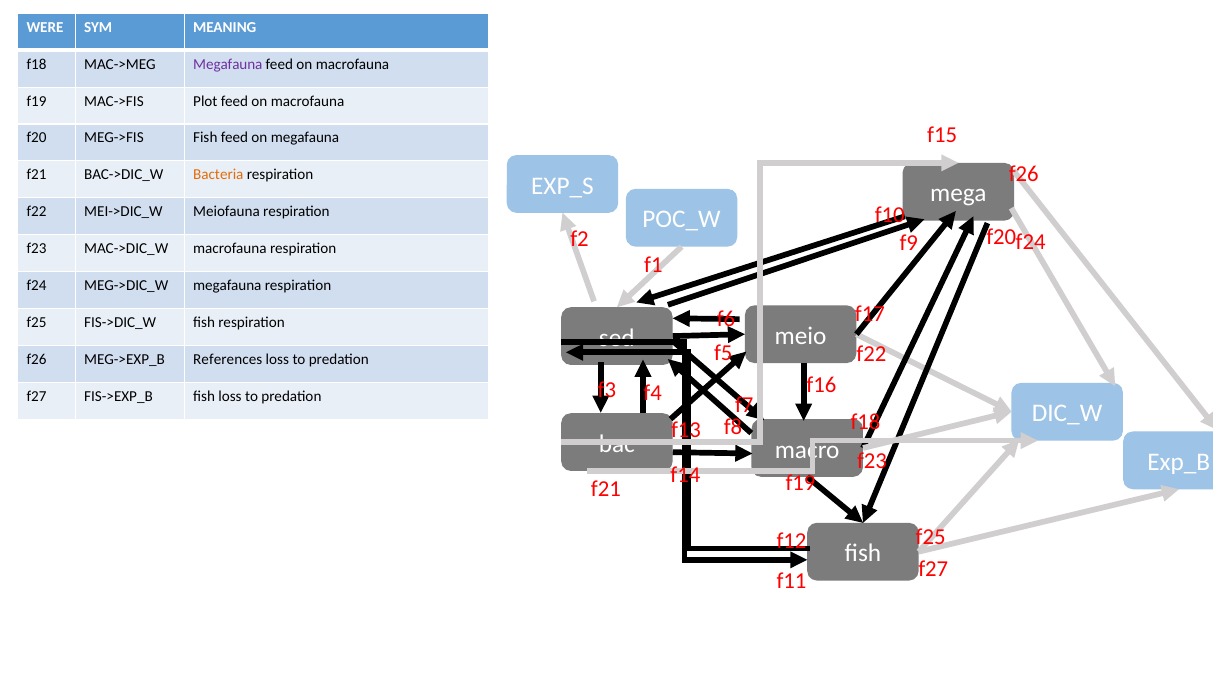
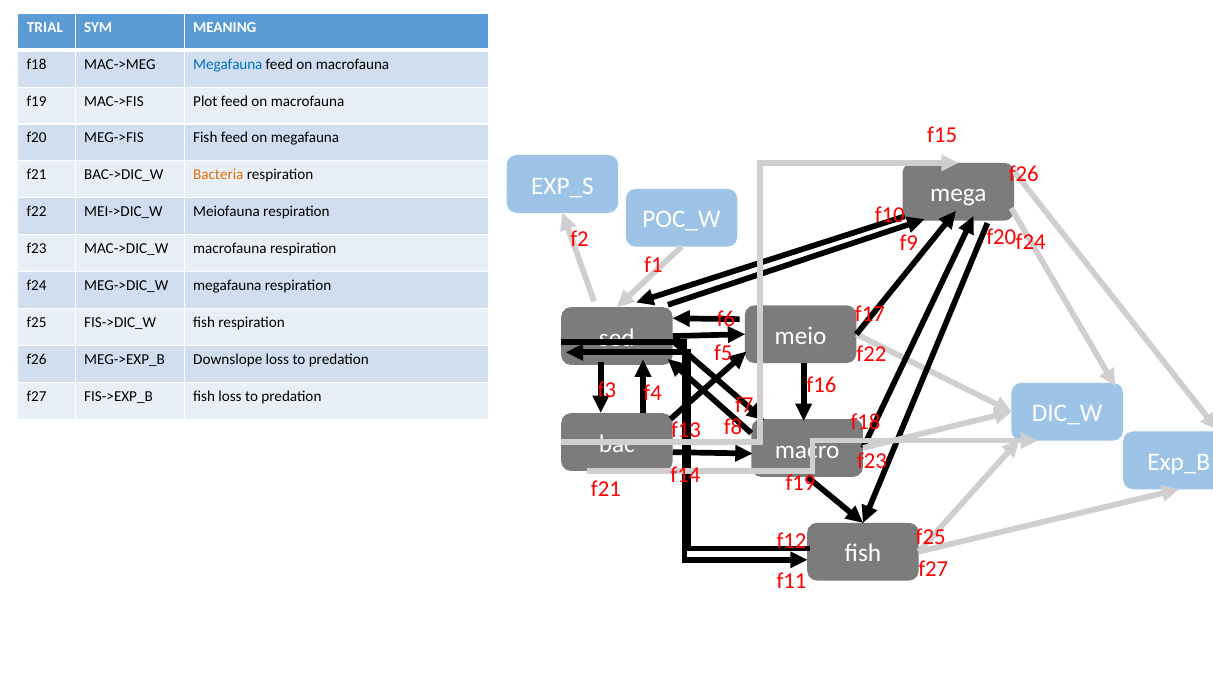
WERE: WERE -> TRIAL (45, 27)
Megafauna colour: purple -> blue (228, 64)
References: References -> Downslope (228, 359)
